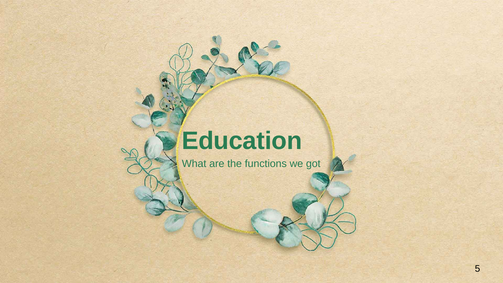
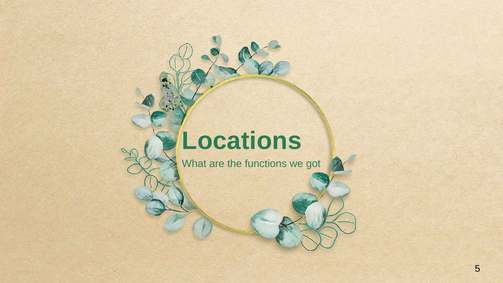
Education: Education -> Locations (242, 141)
